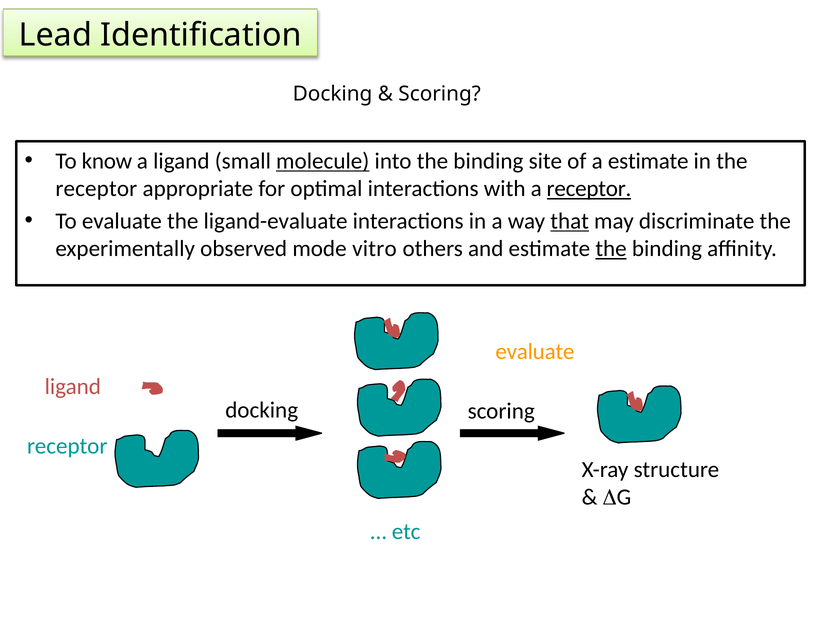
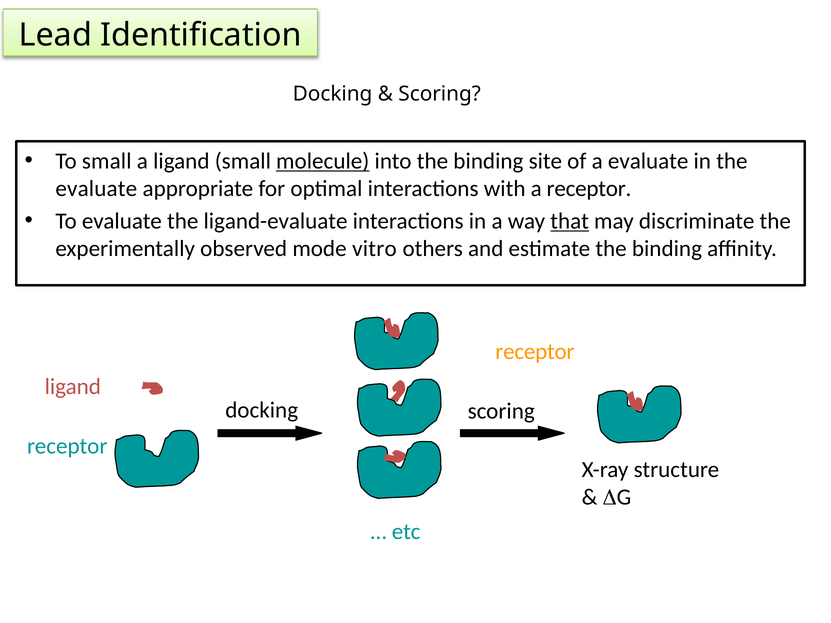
To know: know -> small (107, 161)
a estimate: estimate -> evaluate (648, 161)
receptor: receptor -> evaluate (96, 189)
receptor underline: present -> none (589, 189)
the underline: present -> none (611, 249)
evaluate: evaluate -> receptor (535, 352)
